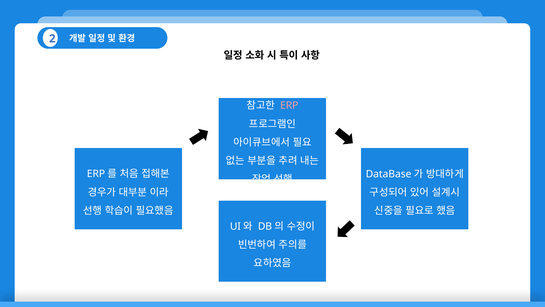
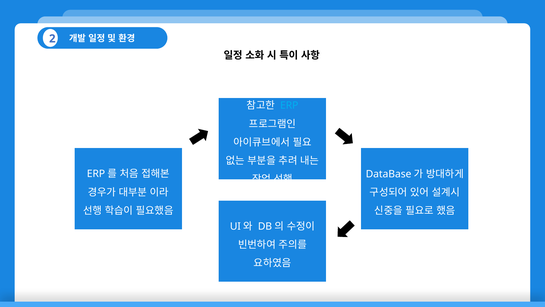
ERP colour: pink -> light blue (289, 105)
